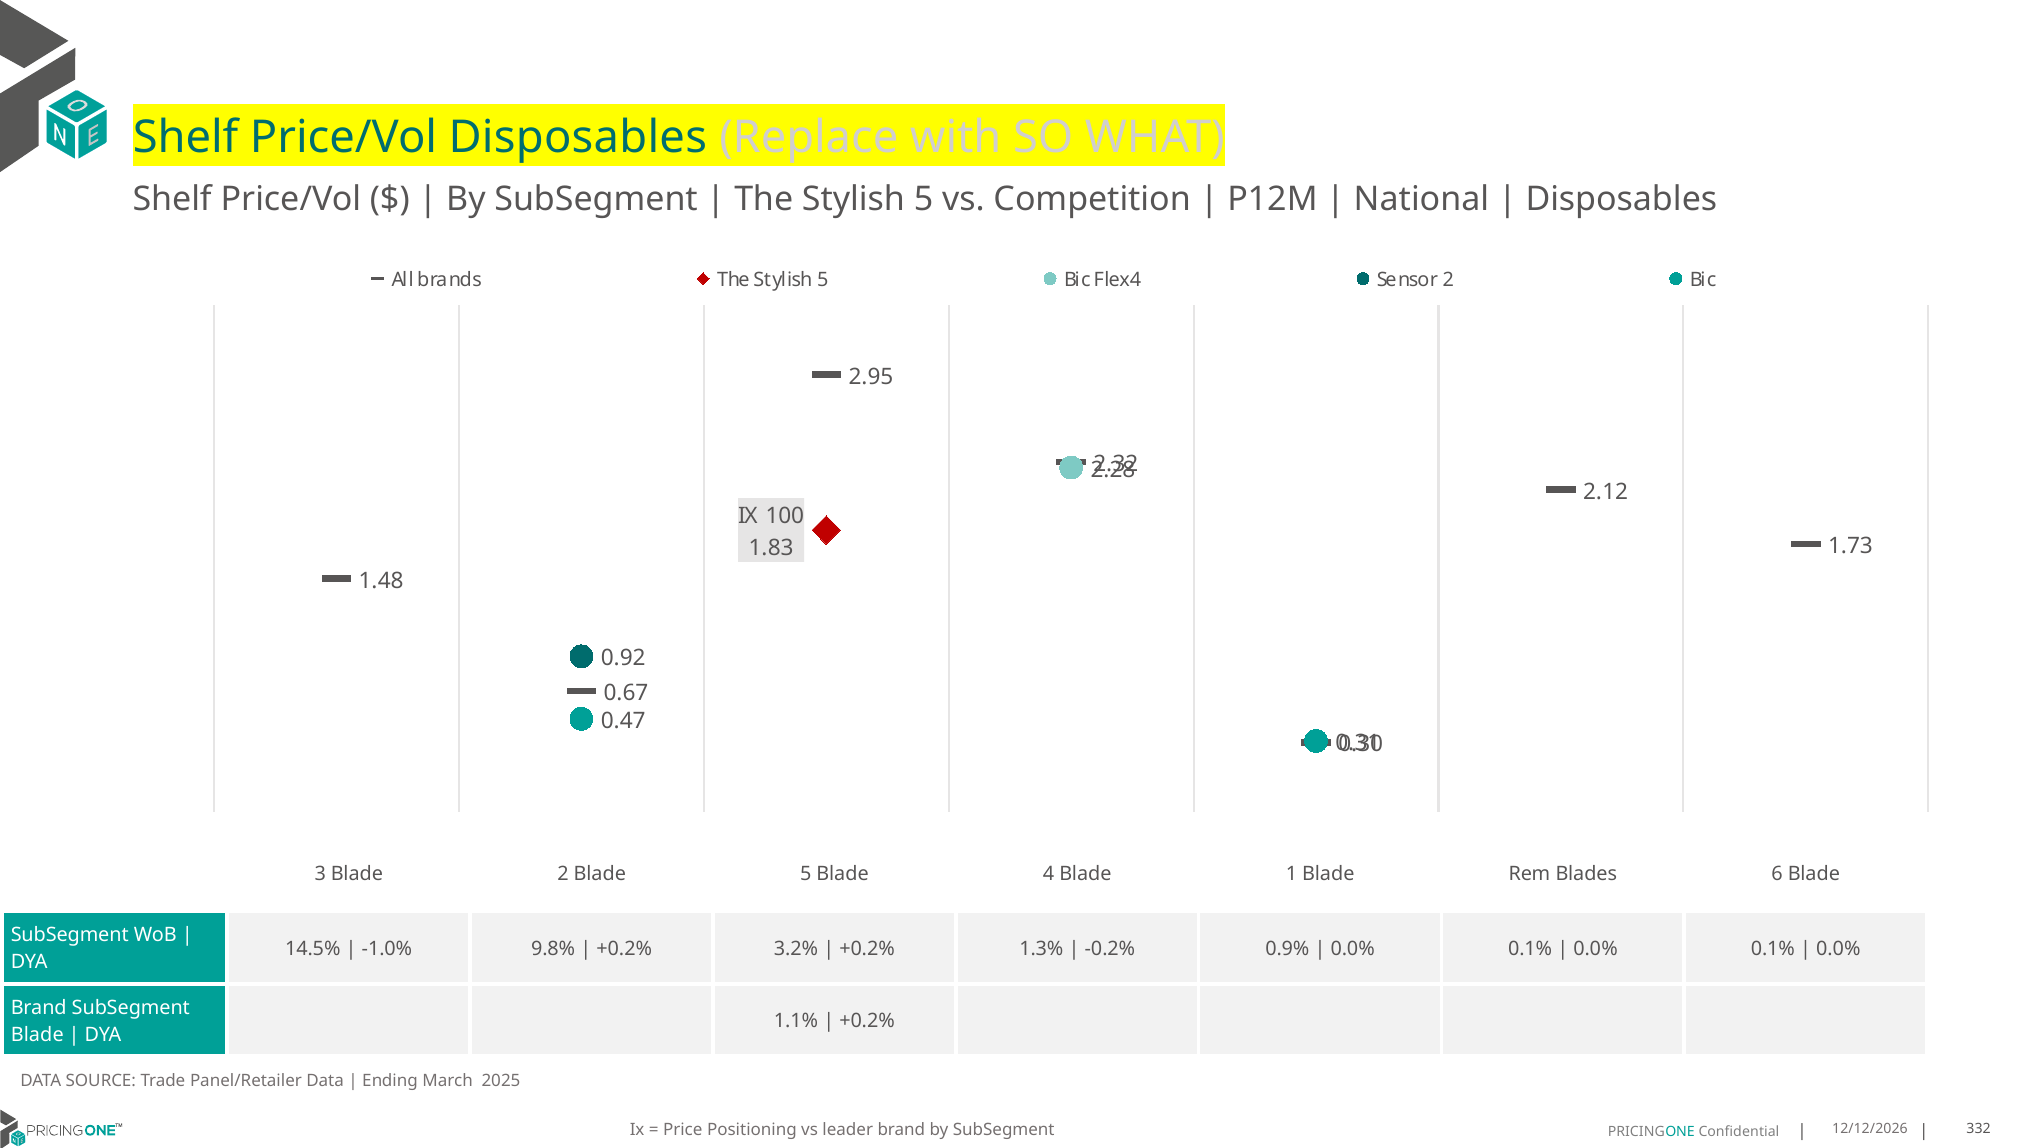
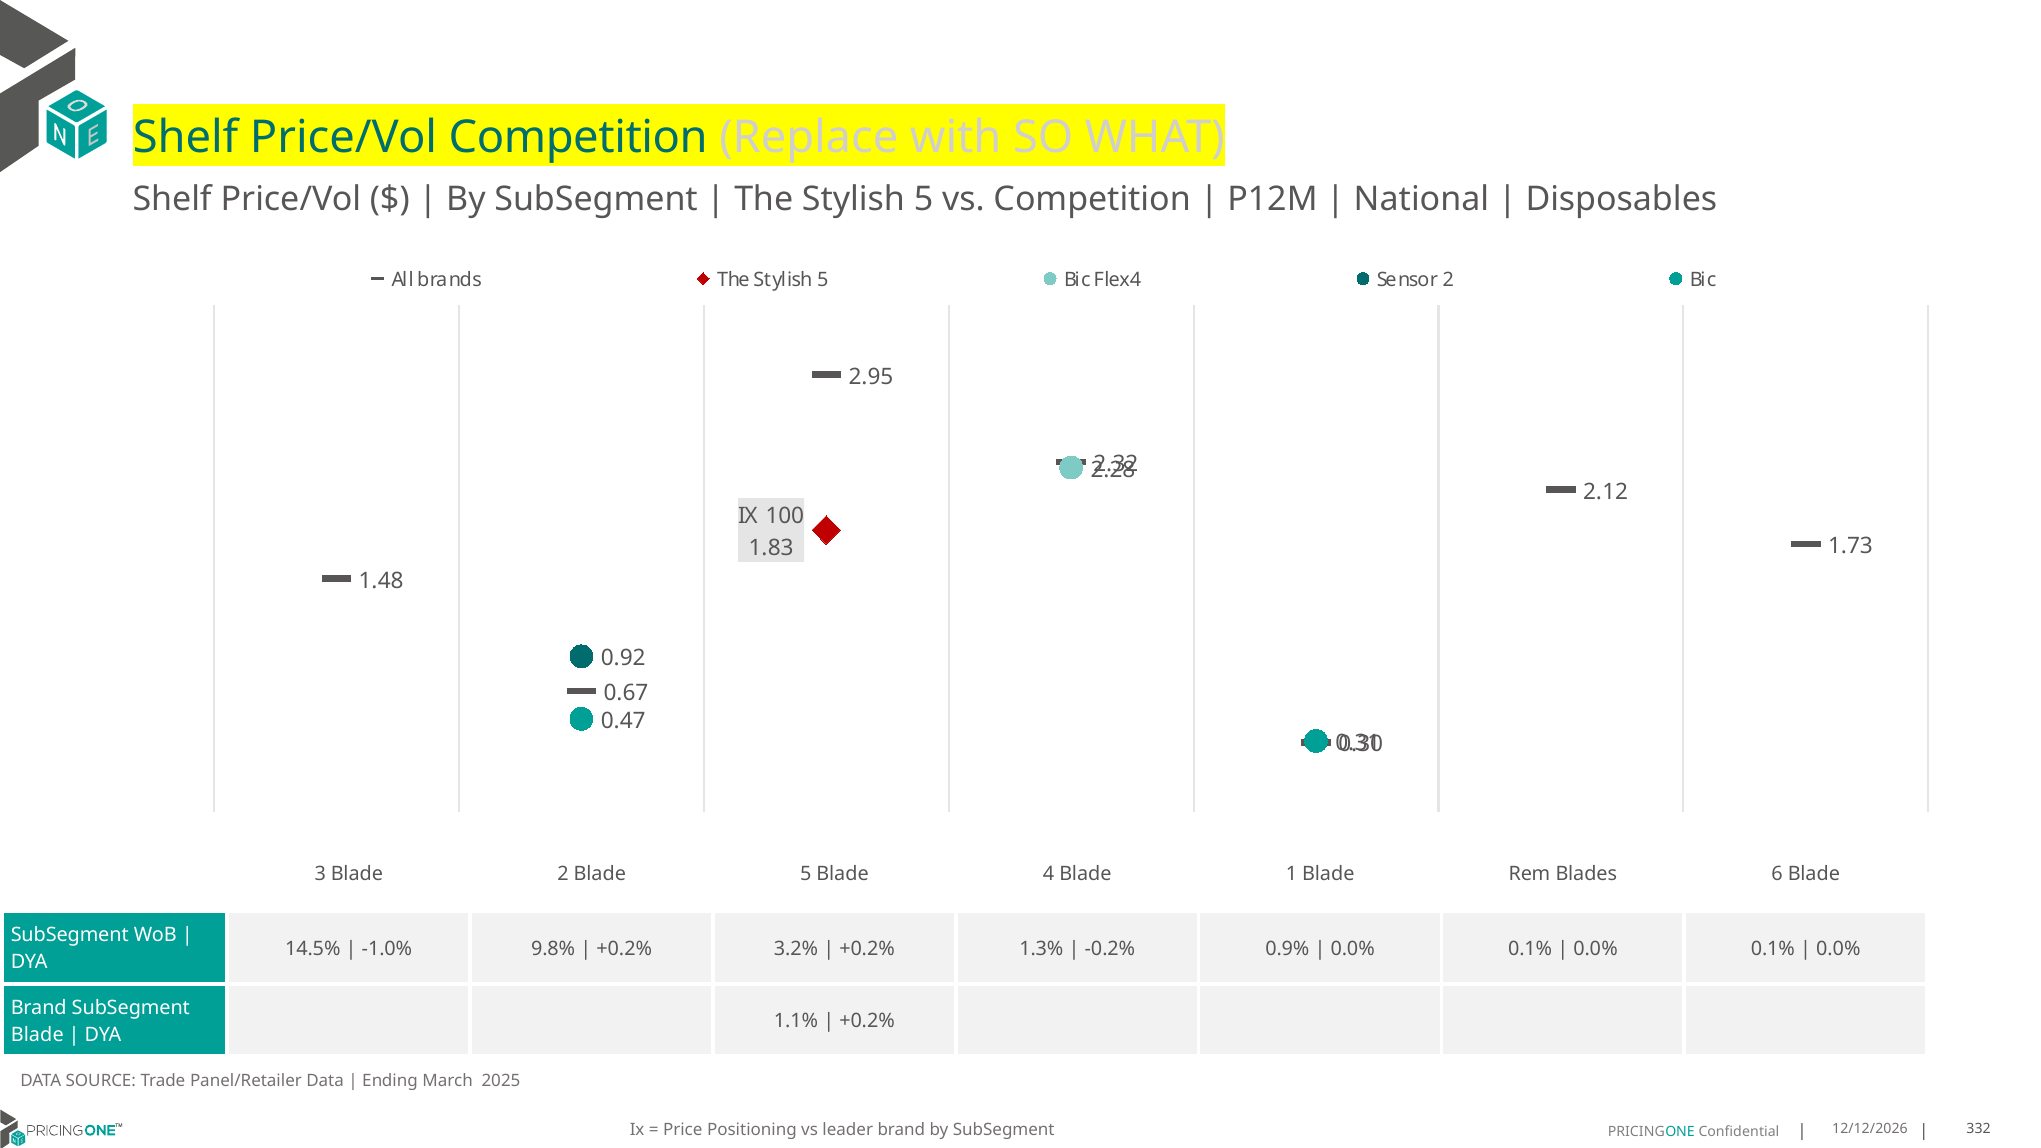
Price/Vol Disposables: Disposables -> Competition (578, 137)
